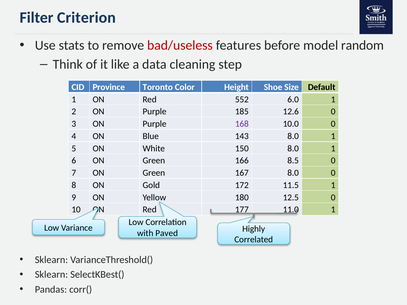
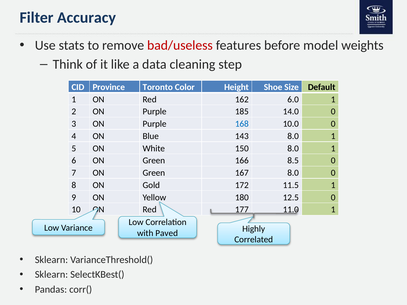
Criterion: Criterion -> Accuracy (86, 17)
random: random -> weights (362, 45)
552: 552 -> 162 (242, 100)
12.6: 12.6 -> 14.0 (291, 112)
168 colour: purple -> blue (242, 124)
